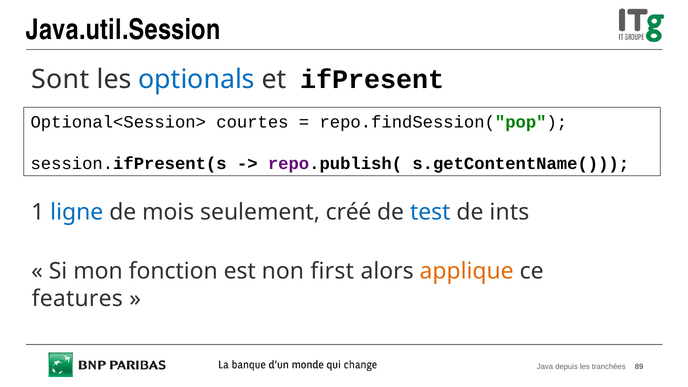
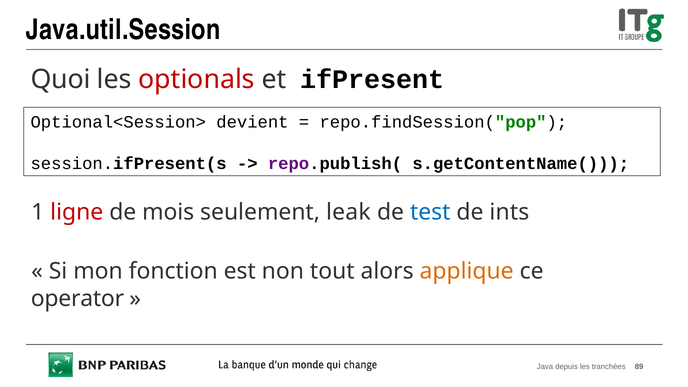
Sont: Sont -> Quoi (61, 79)
optionals colour: blue -> red (197, 79)
courtes: courtes -> devient (252, 122)
ligne colour: blue -> red (77, 212)
créé: créé -> leak (348, 212)
first: first -> tout (332, 271)
features: features -> operator (77, 299)
